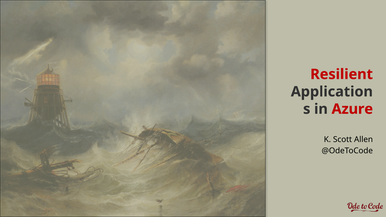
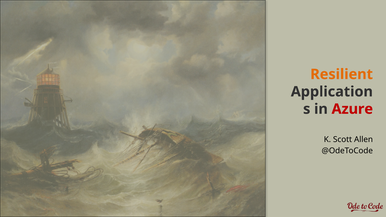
Resilient colour: red -> orange (342, 74)
